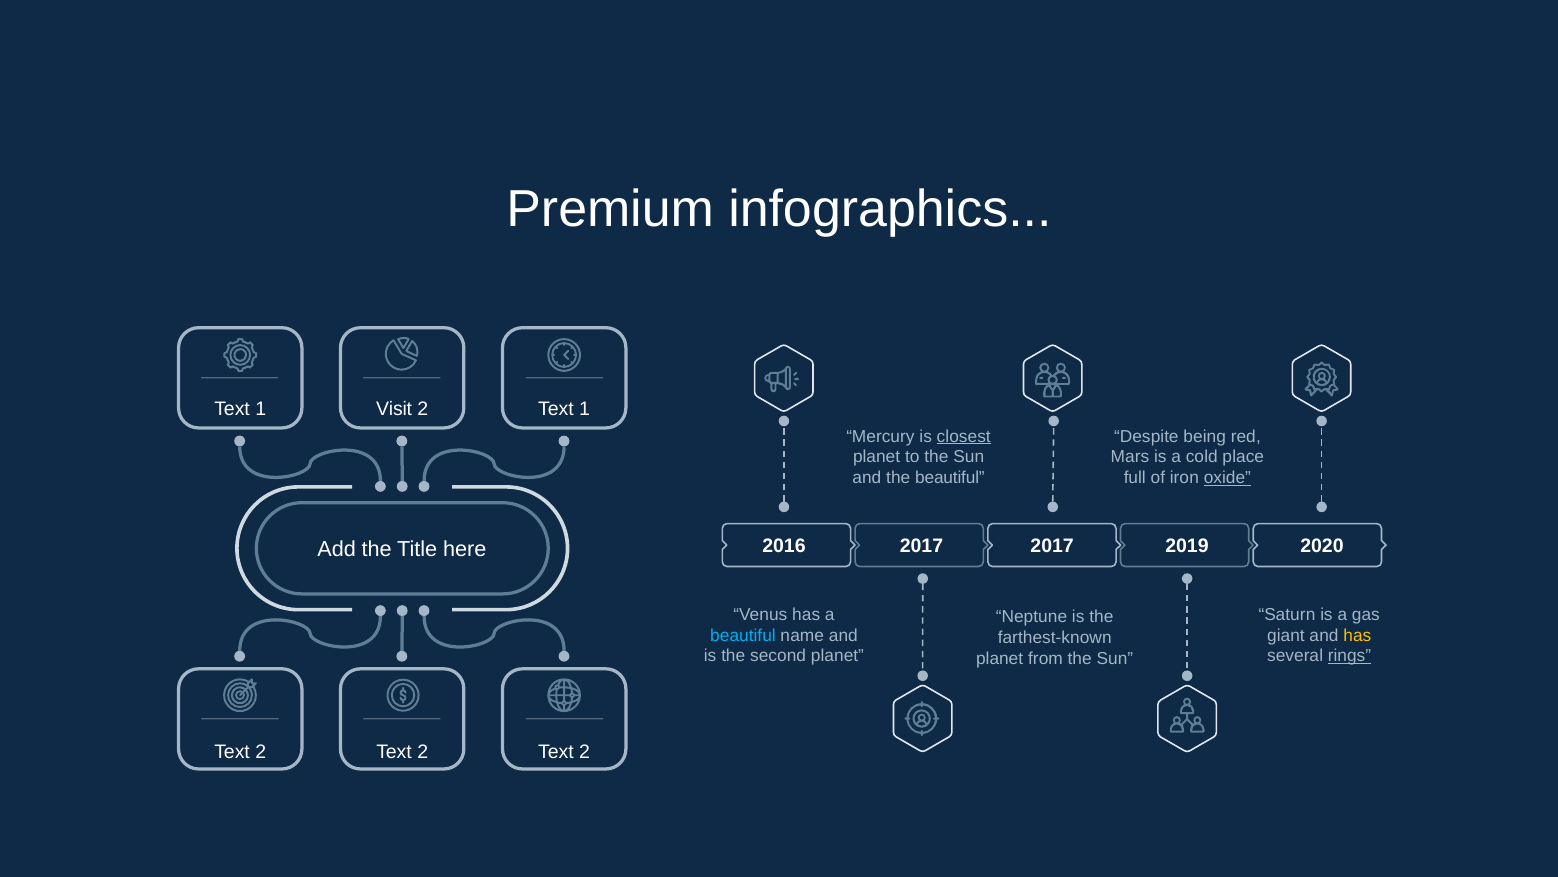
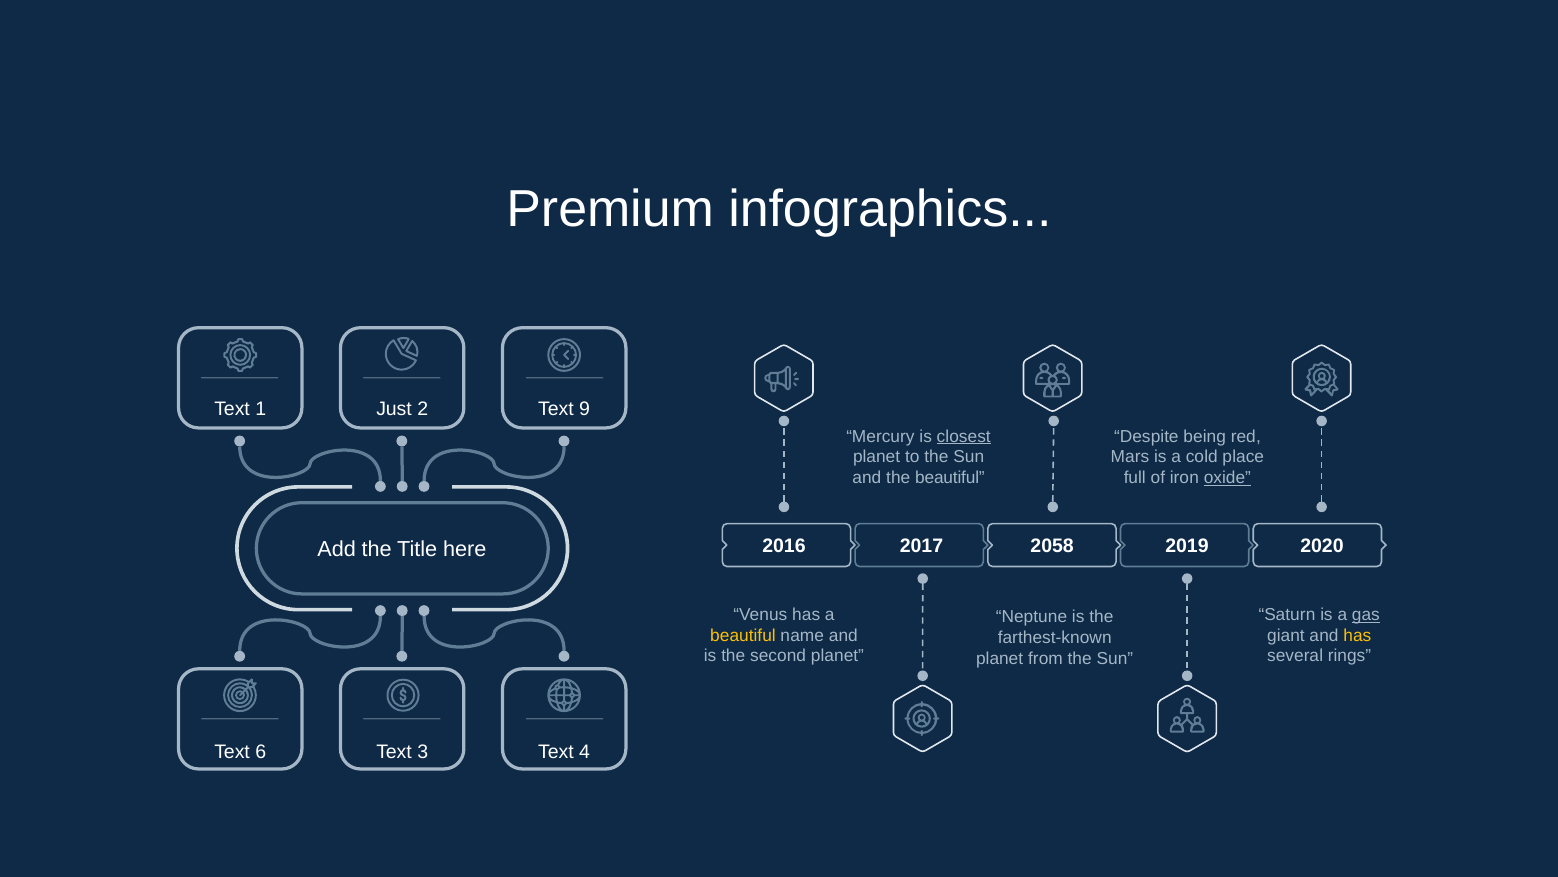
Visit: Visit -> Just (394, 409)
2 Text 1: 1 -> 9 (585, 409)
2017 2017: 2017 -> 2058 (1052, 546)
gas underline: none -> present (1366, 614)
beautiful colour: light blue -> yellow (743, 635)
rings underline: present -> none (1350, 656)
2: 2 -> 6 (261, 752)
2: 2 -> 3 (423, 752)
2: 2 -> 4 (585, 752)
